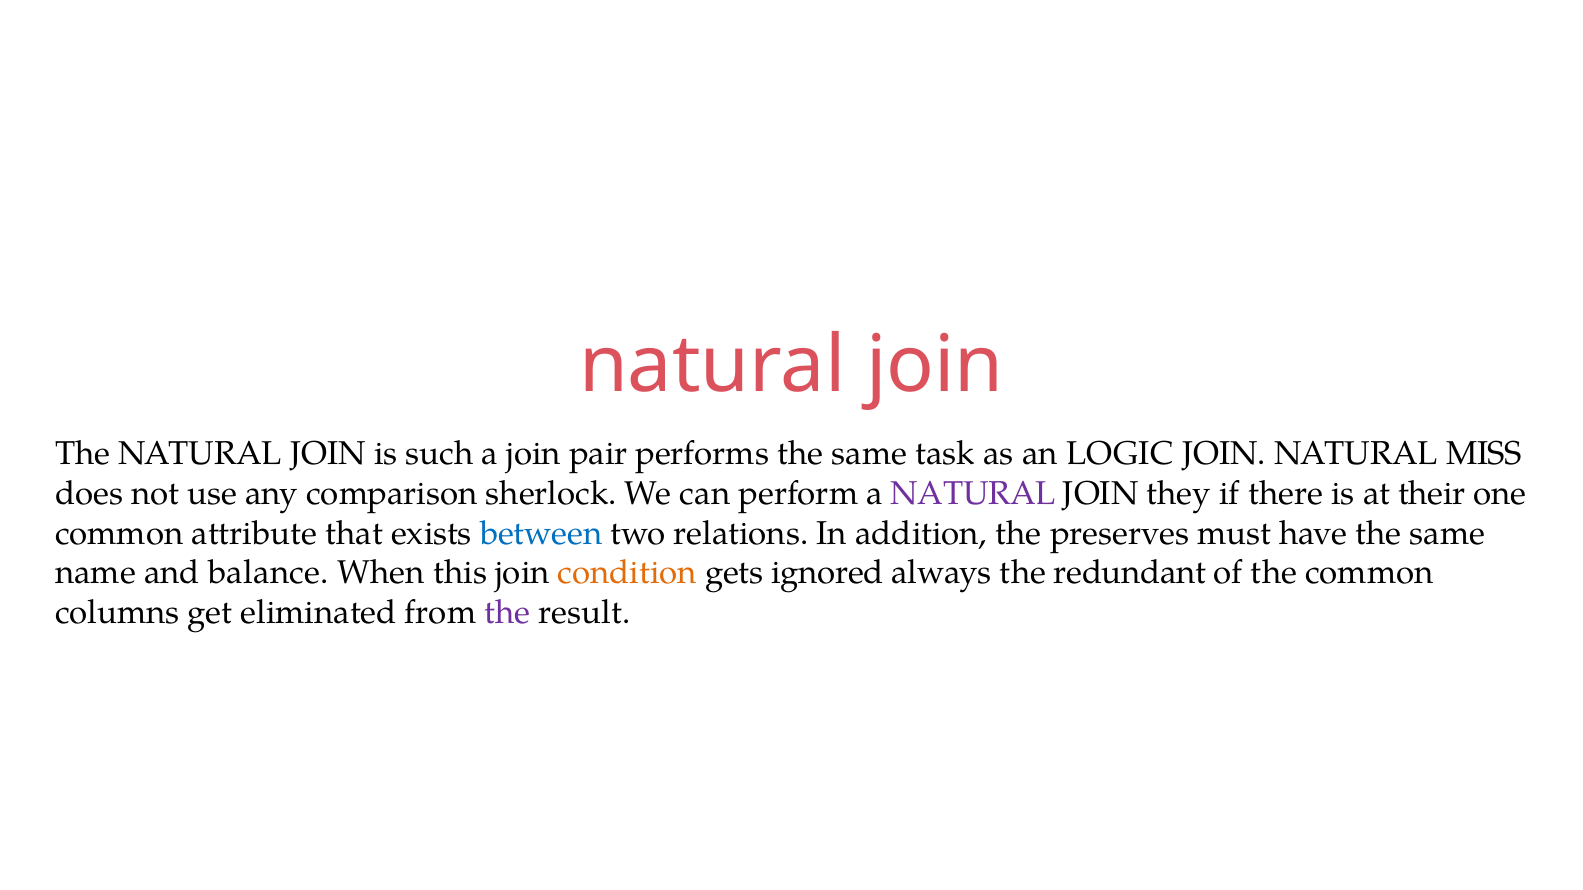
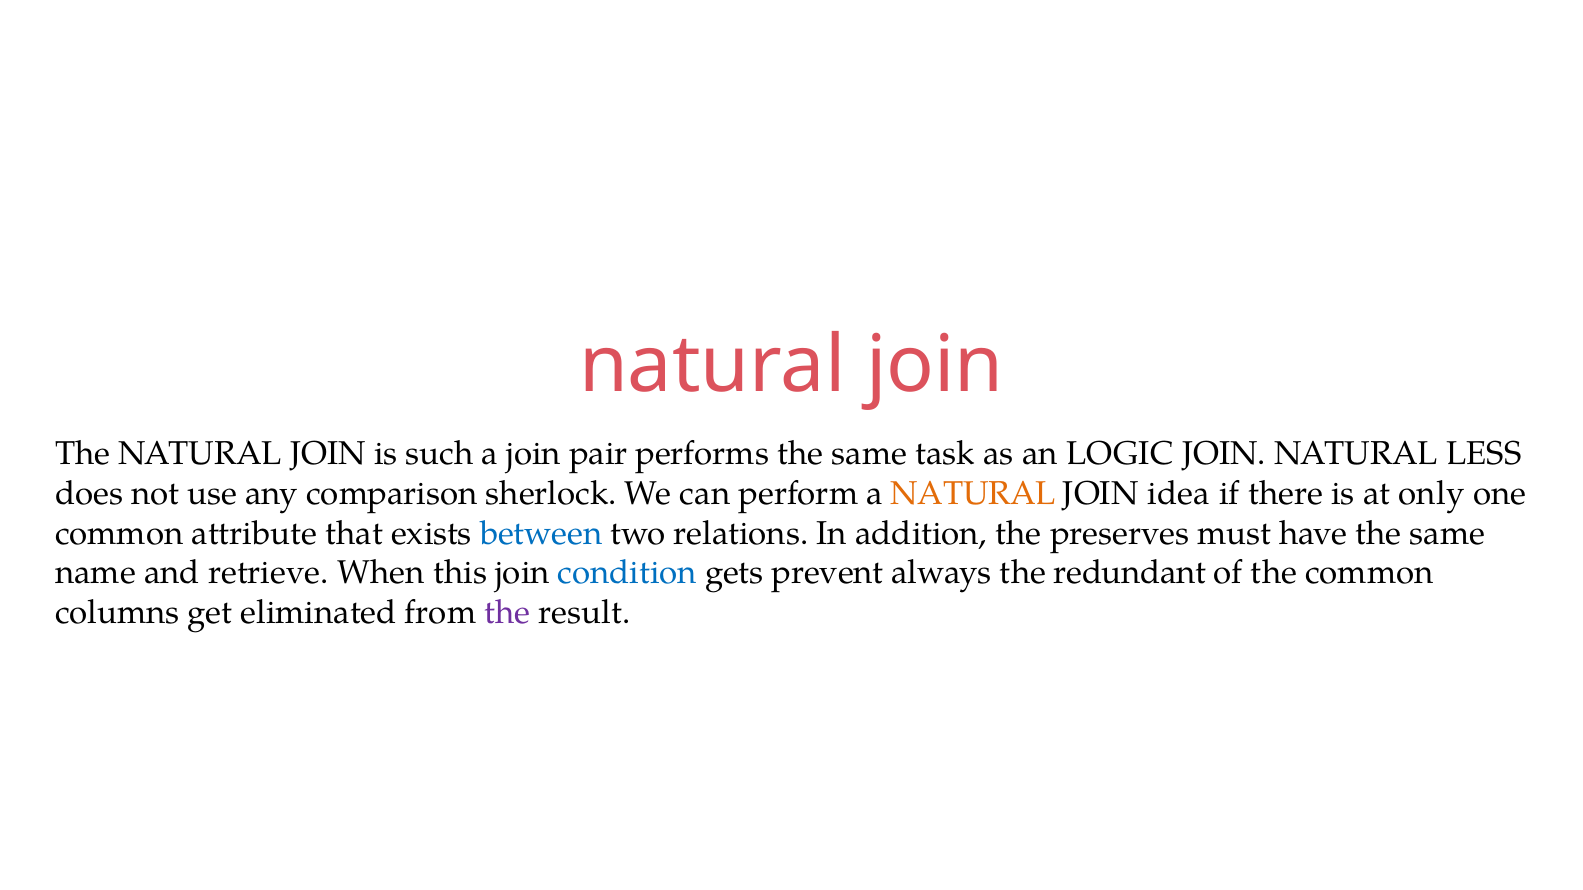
MISS: MISS -> LESS (1484, 454)
NATURAL colour: purple -> orange (973, 494)
they: they -> idea (1179, 494)
their: their -> only (1432, 494)
balance: balance -> retrieve (269, 573)
condition colour: orange -> blue (627, 573)
ignored: ignored -> prevent (828, 573)
